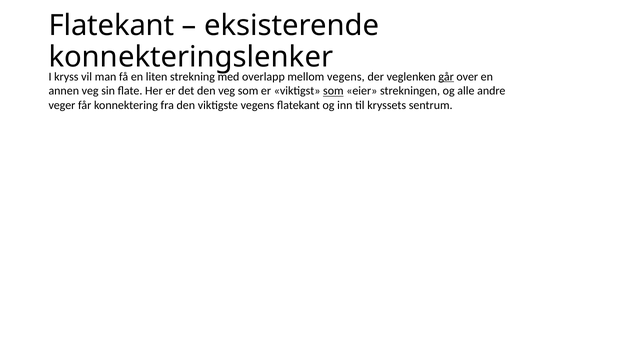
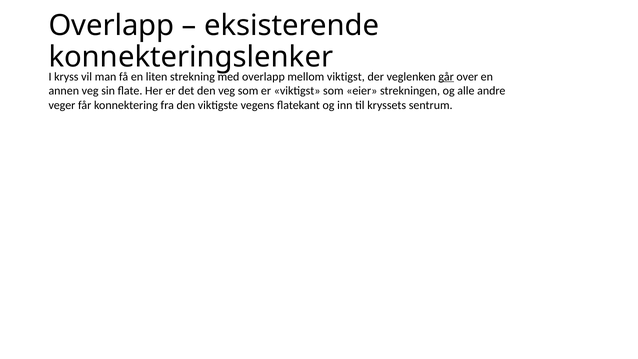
Flatekant: Flatekant -> Overlapp (111, 26)
vegens: vegens -> viktigst (346, 77)
som underline: present -> none (333, 91)
